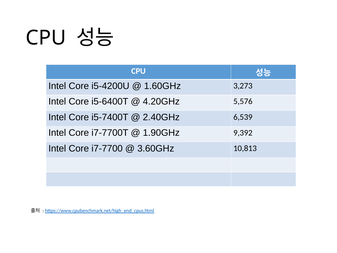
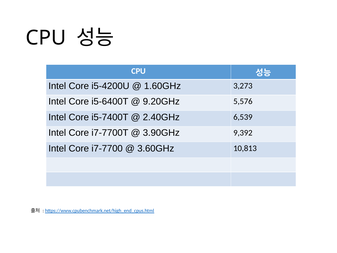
4.20GHz: 4.20GHz -> 9.20GHz (161, 101)
1.90GHz: 1.90GHz -> 3.90GHz (161, 133)
